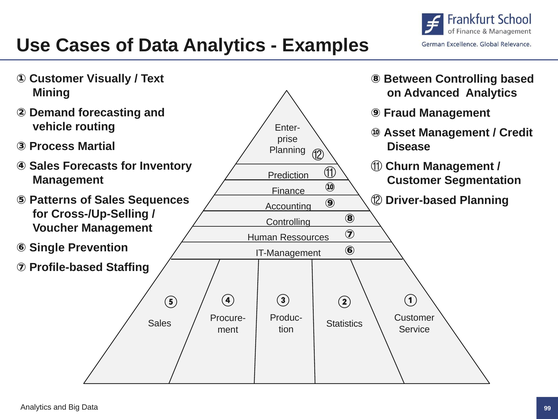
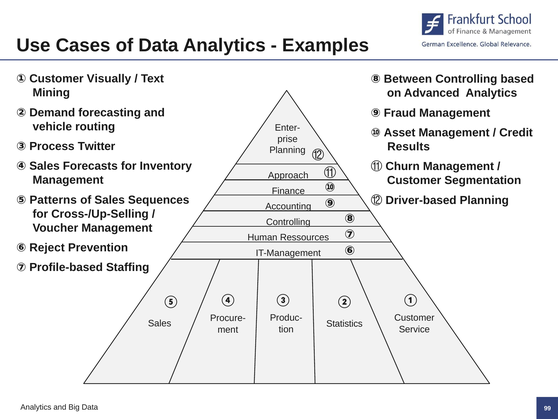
Martial: Martial -> Twitter (97, 146)
Disease: Disease -> Results (409, 146)
Prediction: Prediction -> Approach (288, 175)
Single: Single -> Reject (47, 247)
